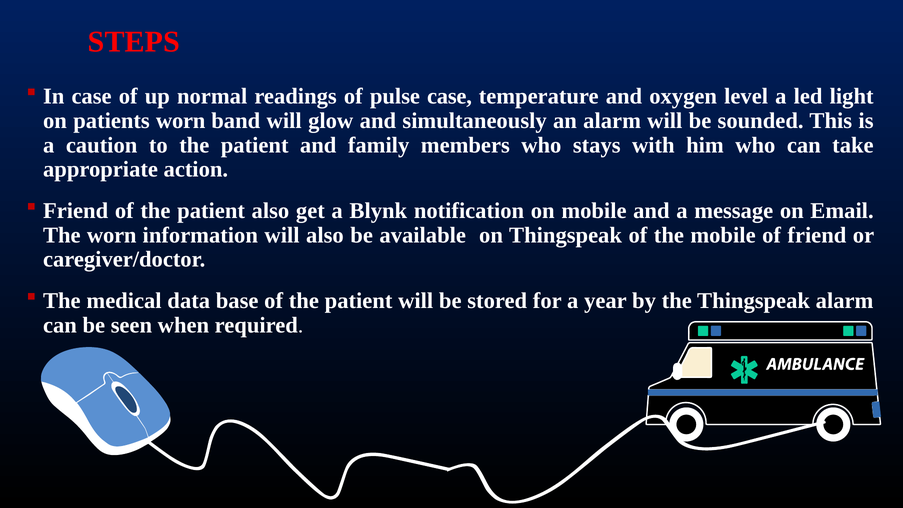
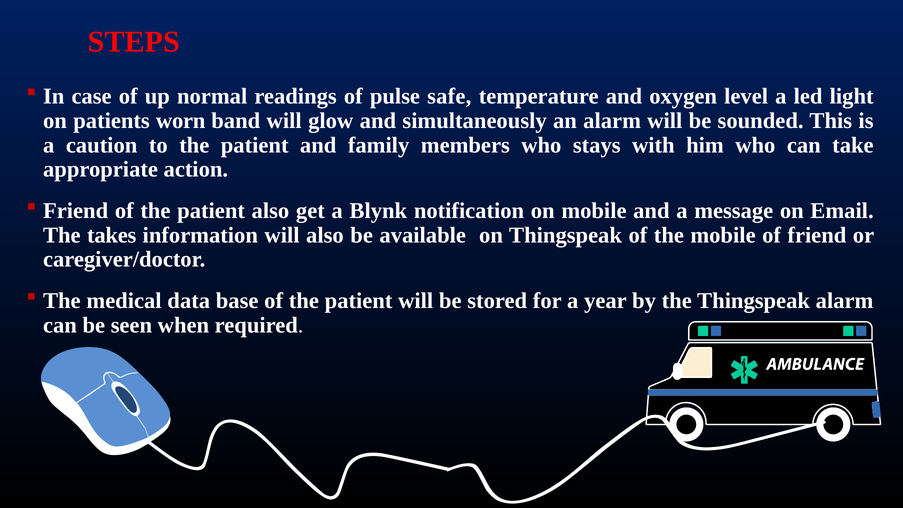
pulse case: case -> safe (449, 96)
The worn: worn -> takes (112, 235)
